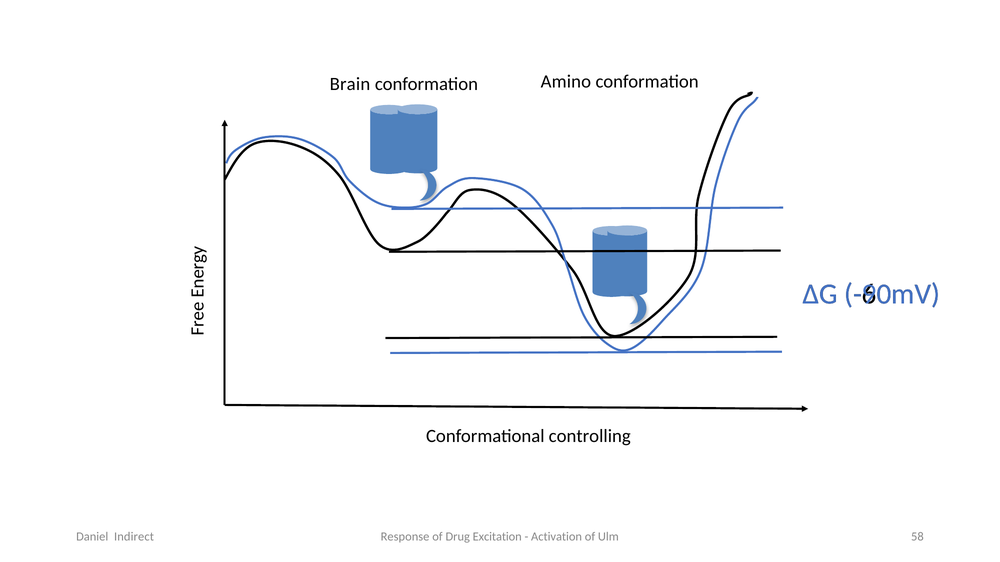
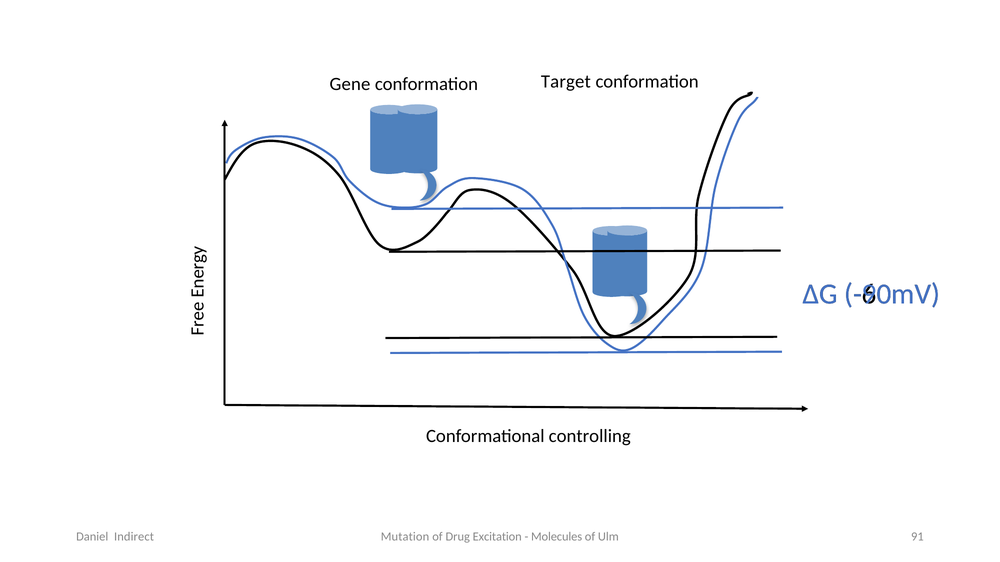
Brain: Brain -> Gene (350, 84)
Amino: Amino -> Target (566, 82)
Response: Response -> Mutation (405, 537)
Activation: Activation -> Molecules (557, 537)
58: 58 -> 91 (917, 537)
